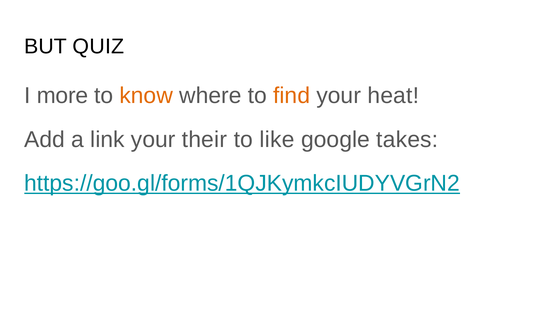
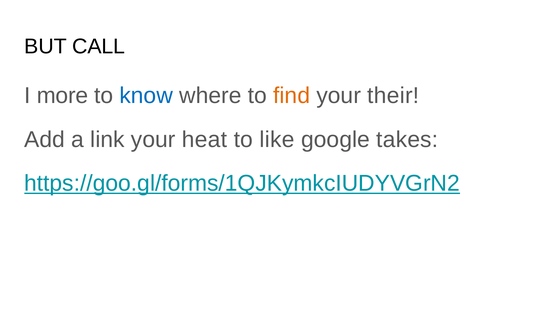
QUIZ: QUIZ -> CALL (99, 47)
know colour: orange -> blue (146, 96)
heat: heat -> their (393, 96)
their: their -> heat (204, 139)
